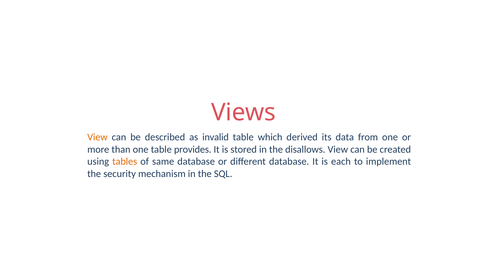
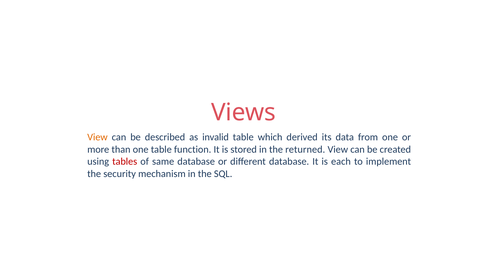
provides: provides -> function (193, 149)
disallows: disallows -> returned (305, 149)
tables colour: orange -> red (125, 162)
